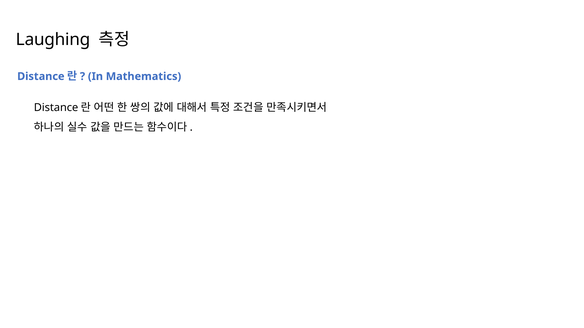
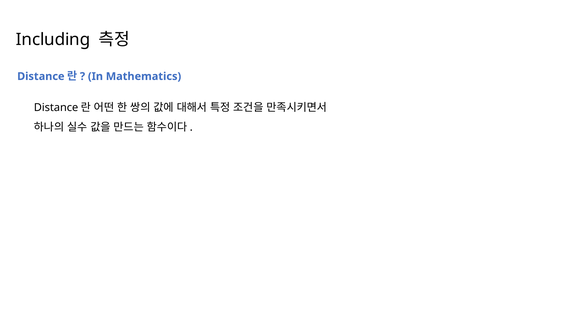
Laughing: Laughing -> Including (53, 40)
